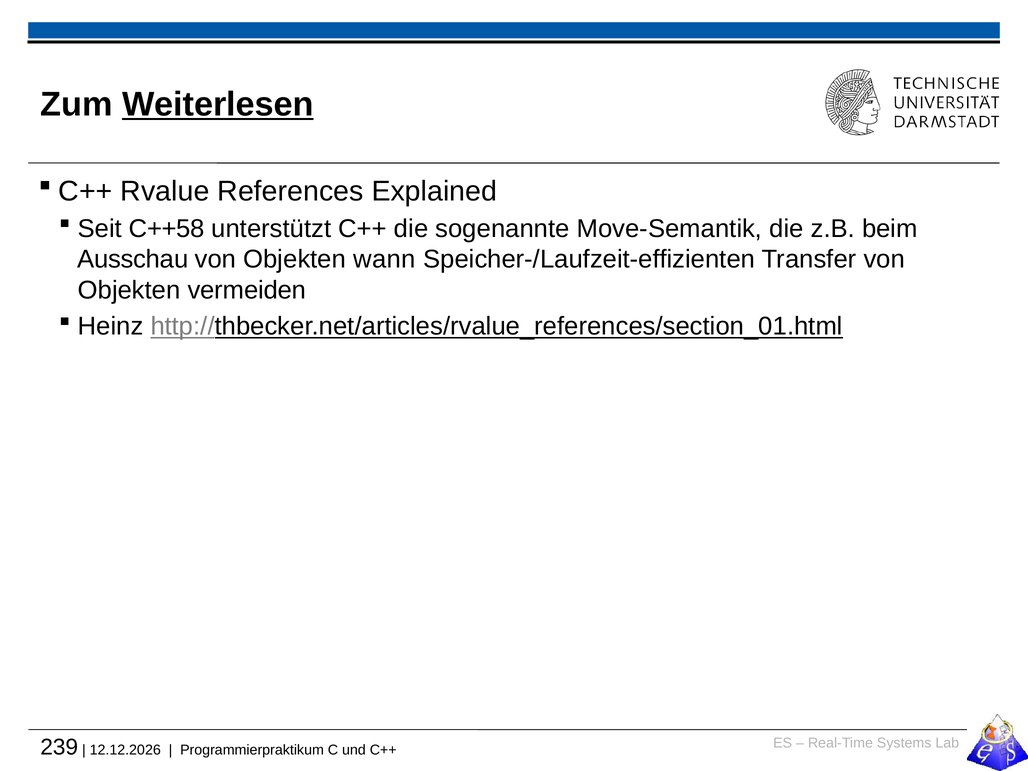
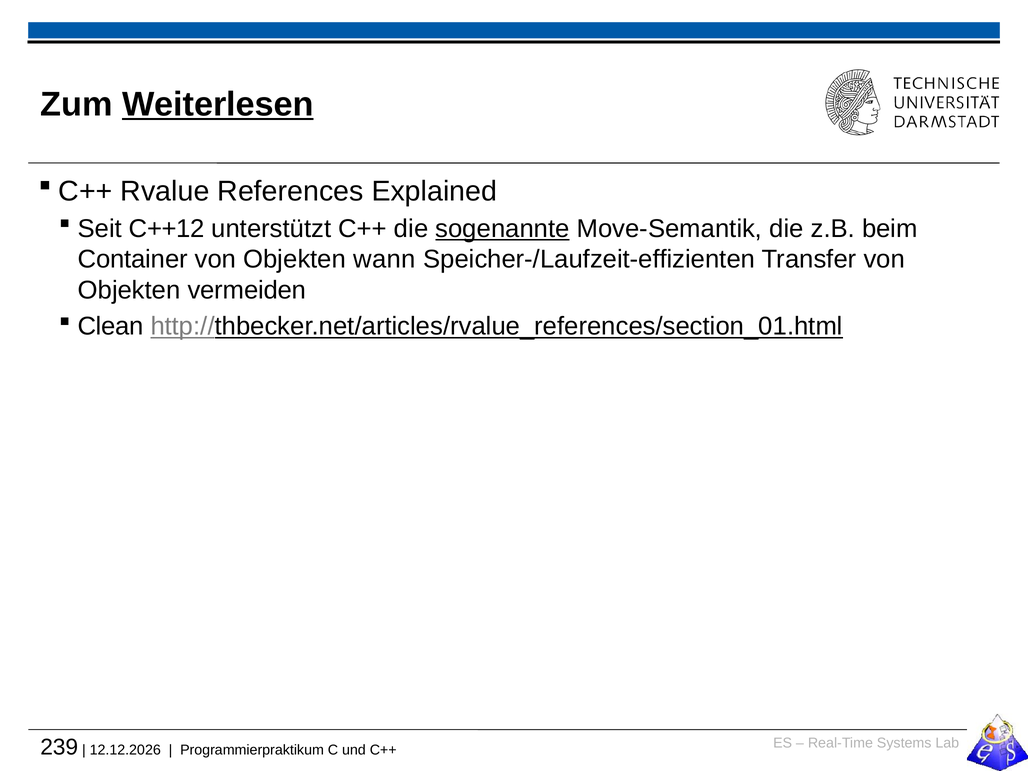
C++58: C++58 -> C++12 (167, 229)
sogenannte underline: none -> present (502, 229)
Ausschau: Ausschau -> Container (133, 259)
Heinz: Heinz -> Clean (111, 326)
